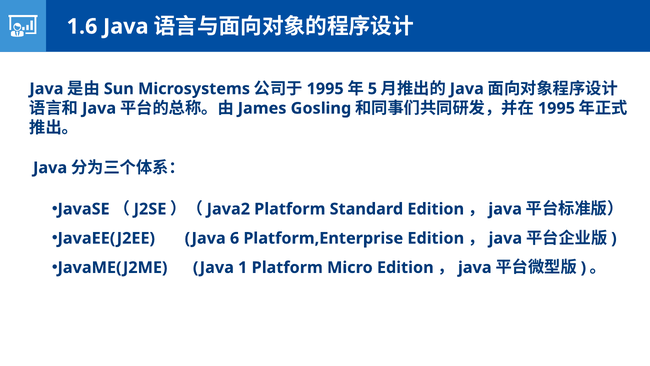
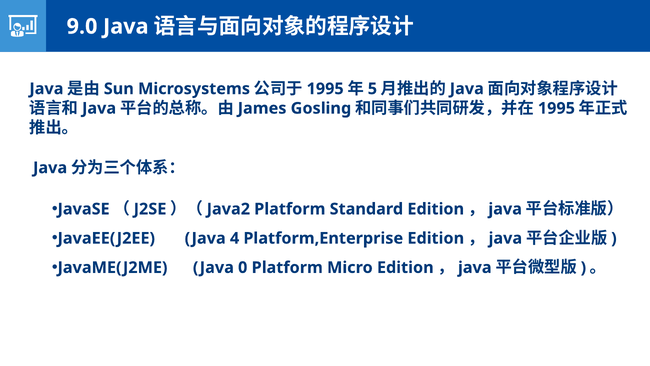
1.6: 1.6 -> 9.0 (82, 26)
6: 6 -> 4 (235, 238)
1: 1 -> 0 (243, 267)
